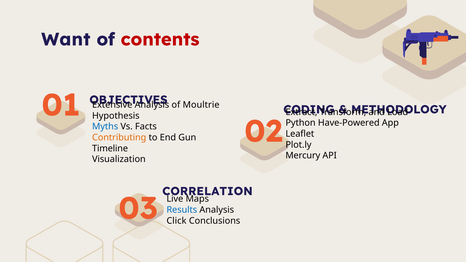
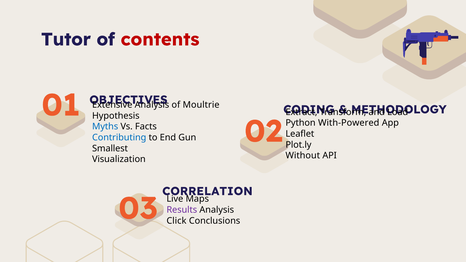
Want: Want -> Tutor (66, 39)
Have-Powered: Have-Powered -> With-Powered (349, 123)
Contributing colour: orange -> blue (119, 138)
Timeline: Timeline -> Smallest (110, 148)
Mercury: Mercury -> Without (303, 156)
Results colour: blue -> purple (182, 210)
